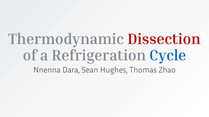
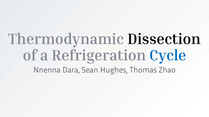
Dissection colour: red -> black (164, 39)
